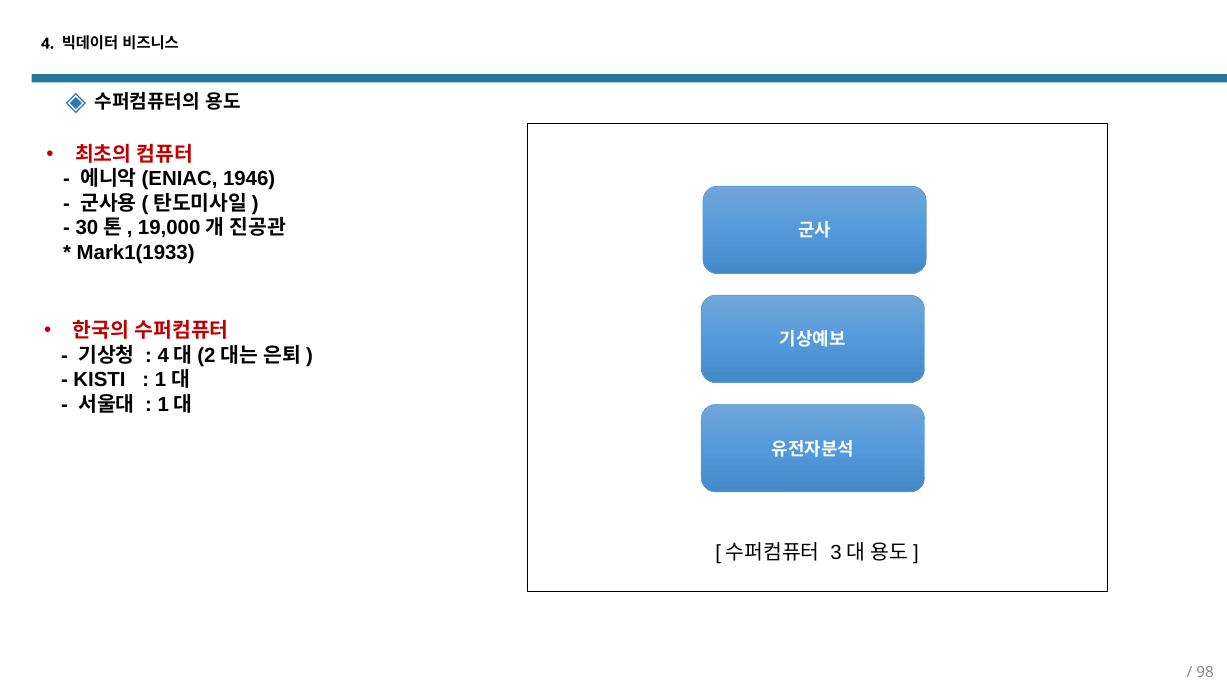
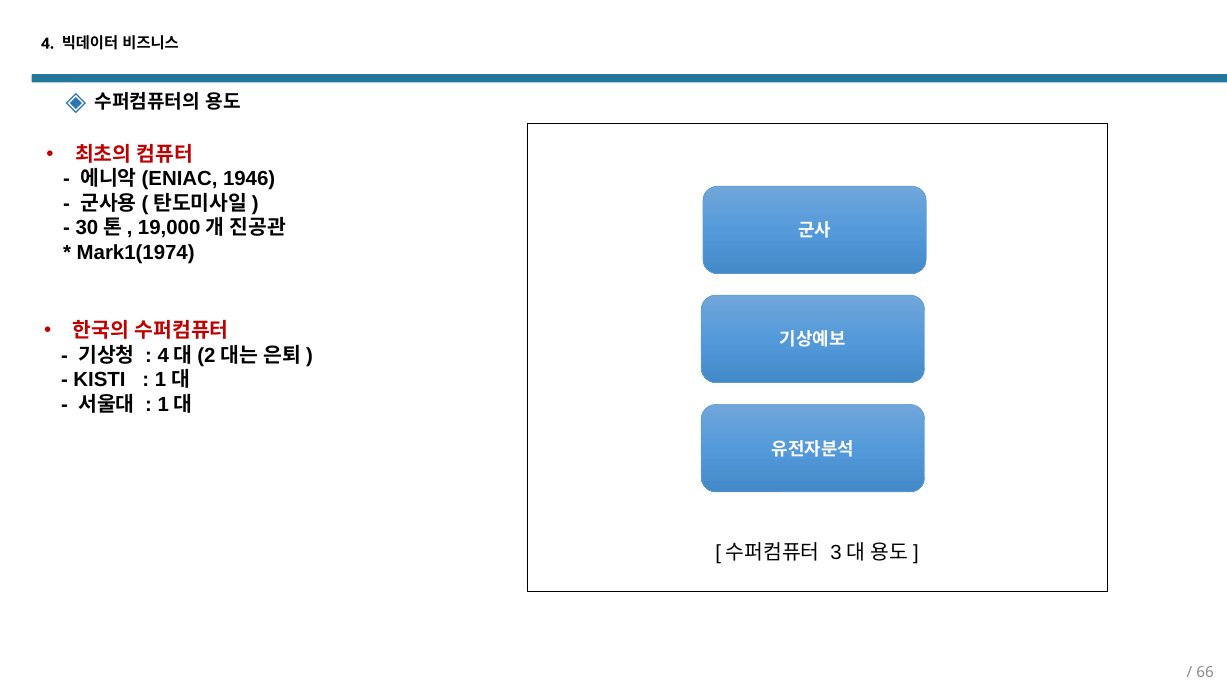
Mark1(1933: Mark1(1933 -> Mark1(1974 (136, 253)
98: 98 -> 66 (1205, 672)
